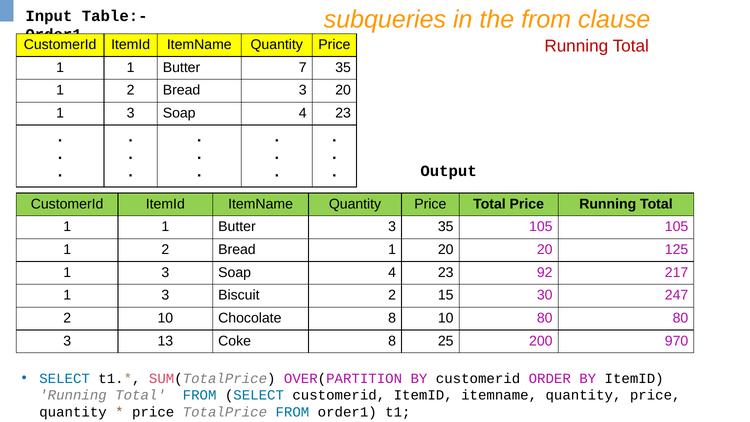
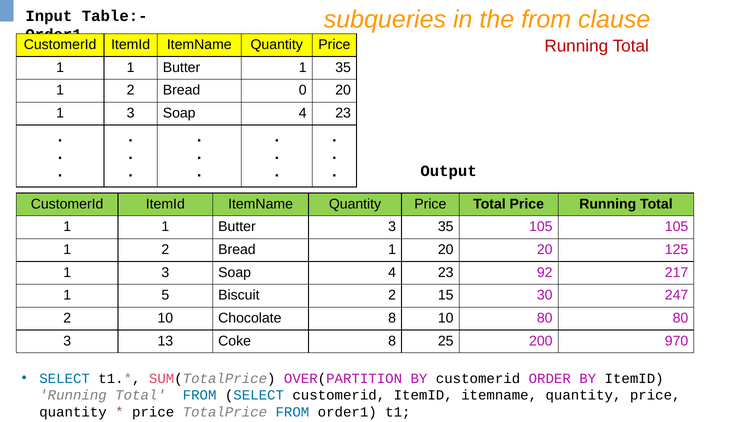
Butter 7: 7 -> 1 (303, 67)
Bread 3: 3 -> 0 (303, 90)
3: 3 -> 5 (165, 295)
